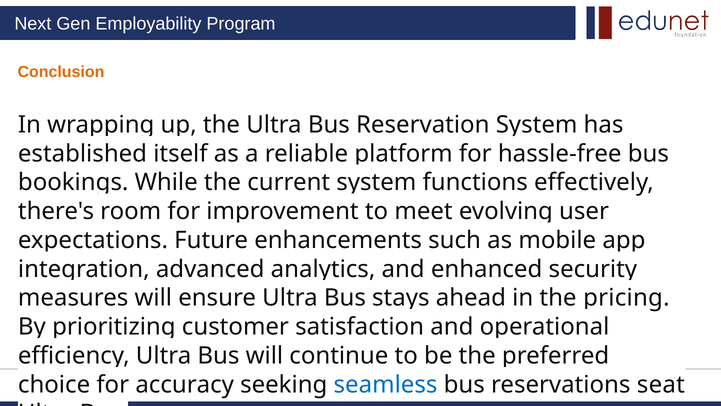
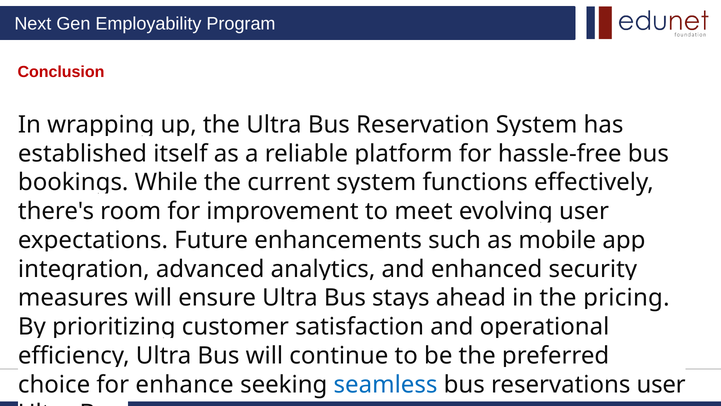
Conclusion colour: orange -> red (61, 72)
accuracy: accuracy -> enhance (185, 384)
reservations seat: seat -> user (661, 384)
